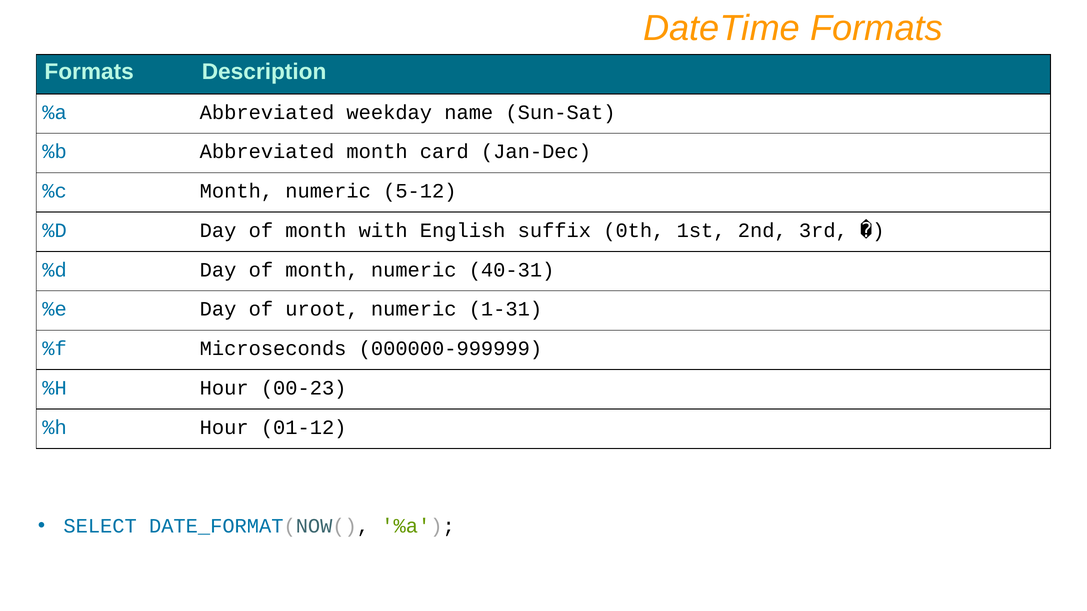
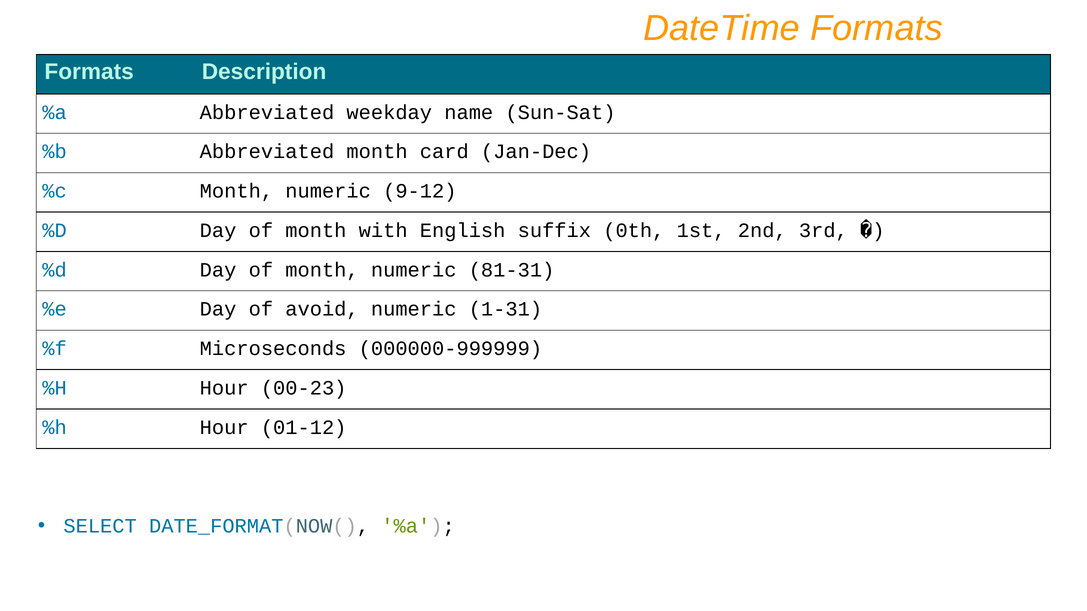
5-12: 5-12 -> 9-12 (420, 191)
40-31: 40-31 -> 81-31 (512, 270)
uroot: uroot -> avoid (322, 309)
